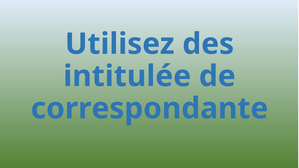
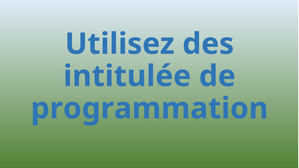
correspondante: correspondante -> programmation (149, 109)
